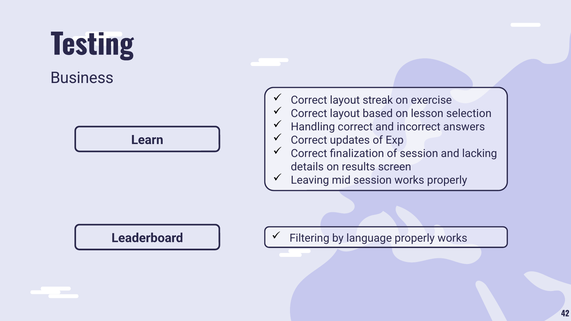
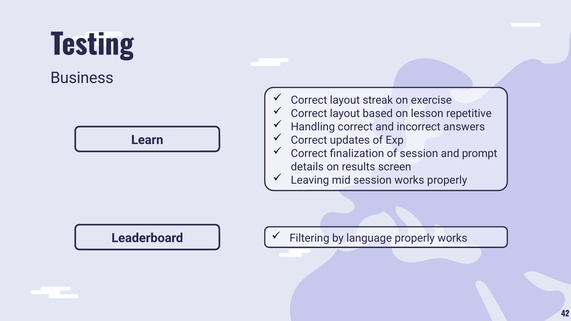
selection: selection -> repetitive (469, 114)
lacking: lacking -> prompt (480, 154)
